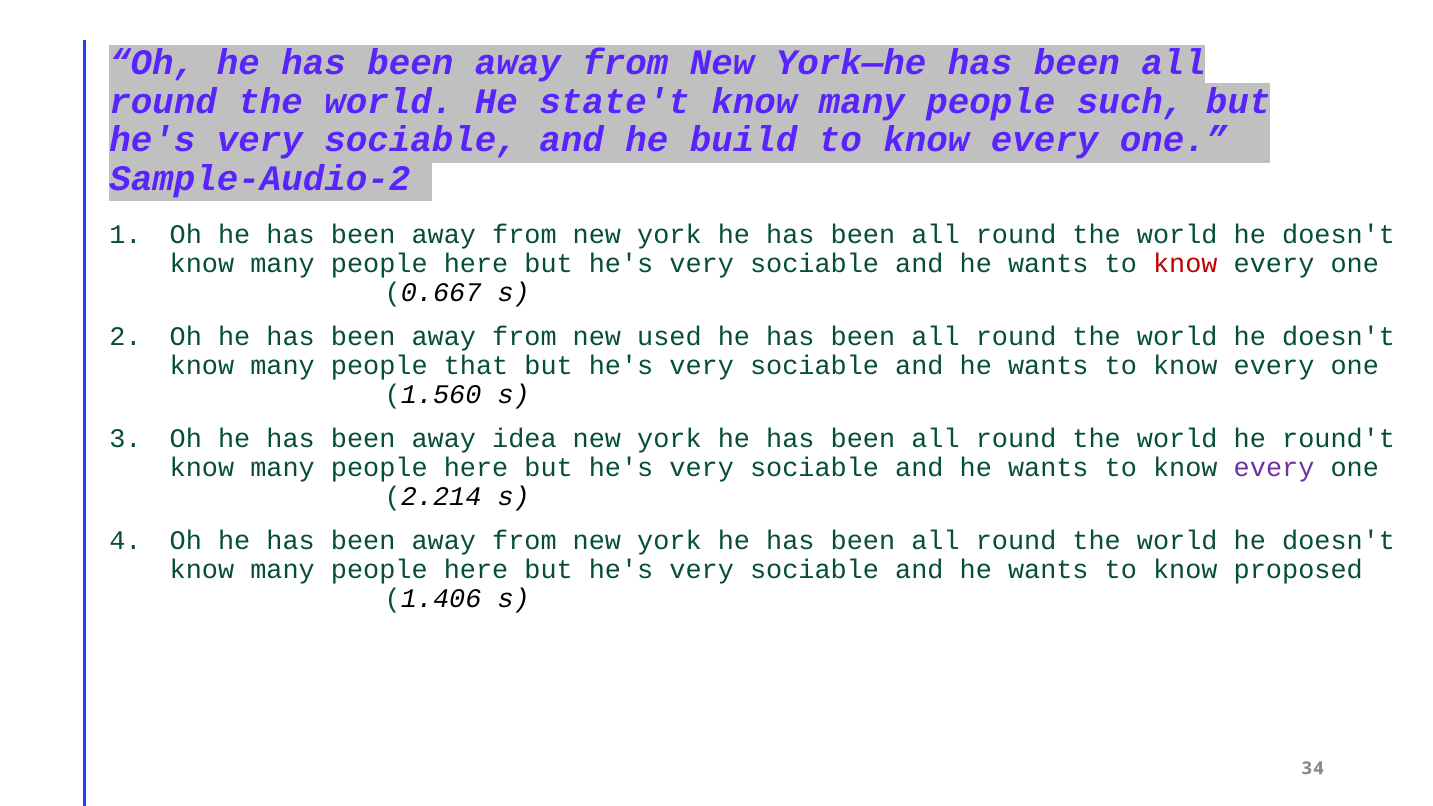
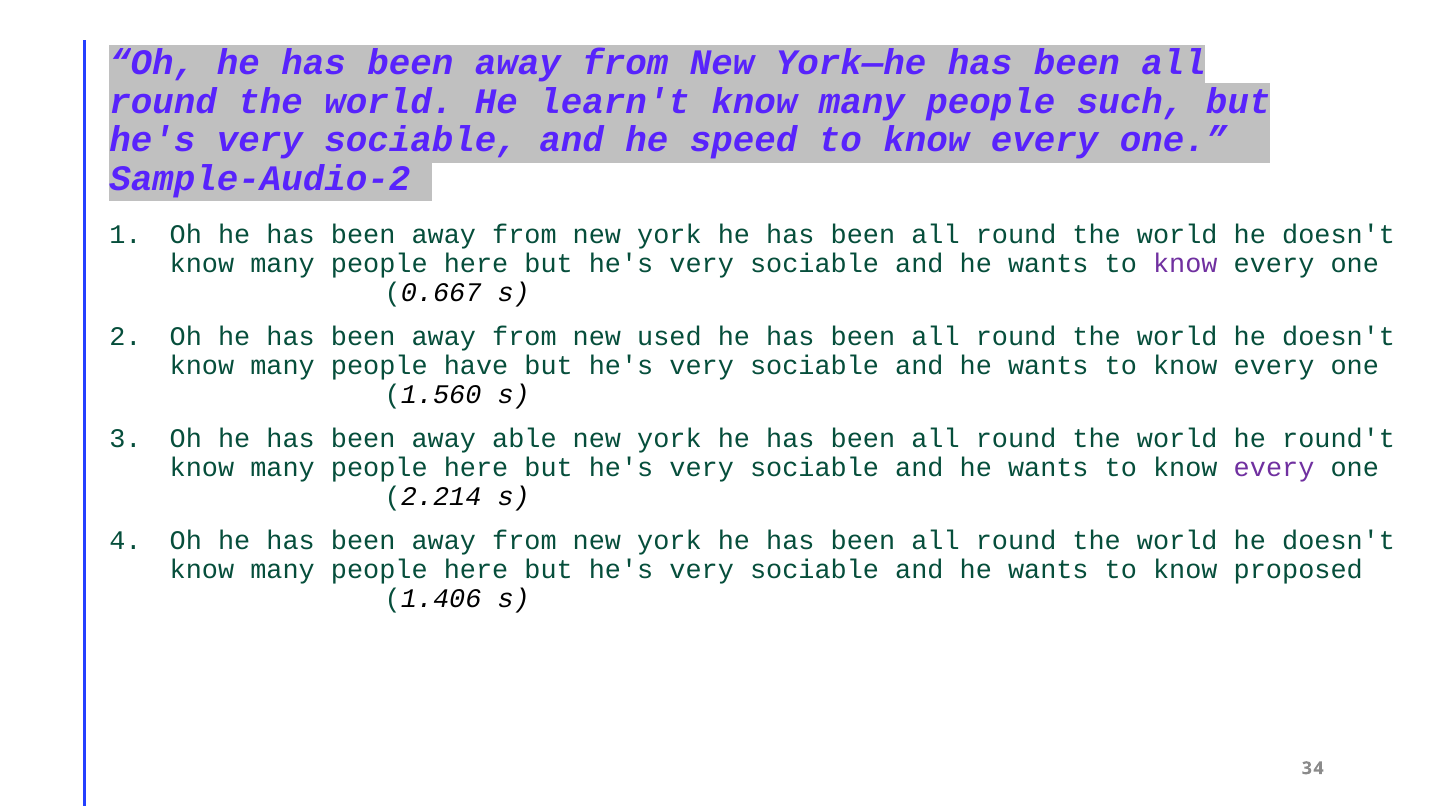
state't: state't -> learn't (615, 101)
build: build -> speed (744, 140)
know colour: red -> purple (1185, 263)
that: that -> have (476, 365)
idea: idea -> able (524, 438)
